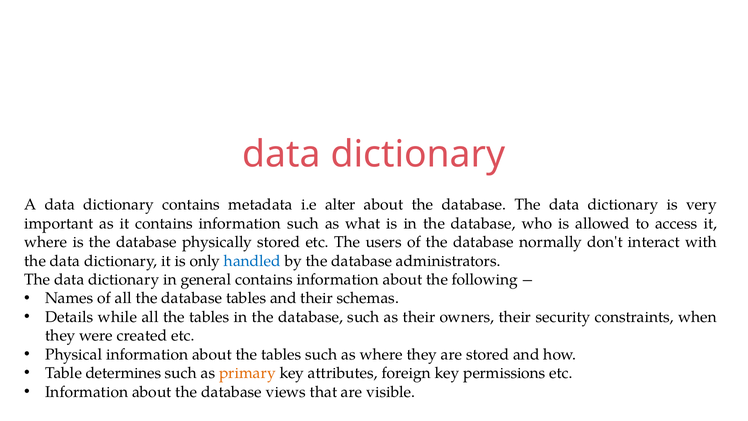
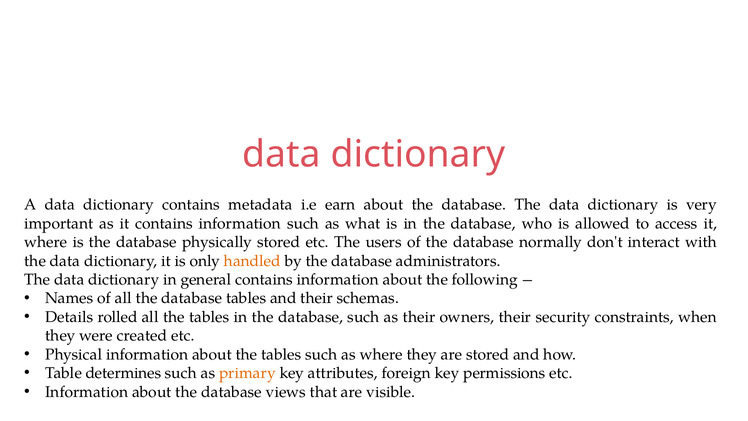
alter: alter -> earn (340, 205)
handled colour: blue -> orange (252, 261)
while: while -> rolled (118, 317)
